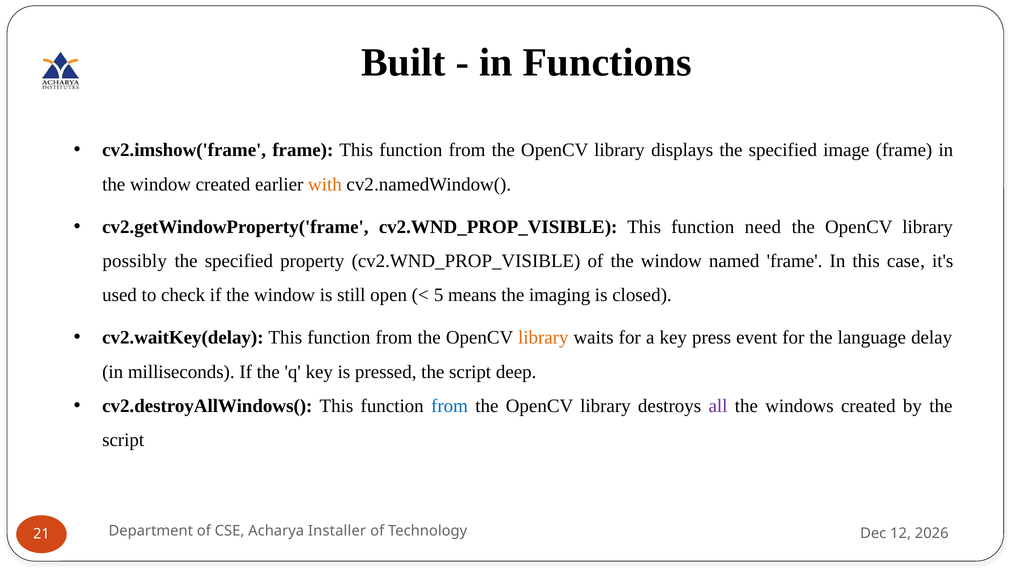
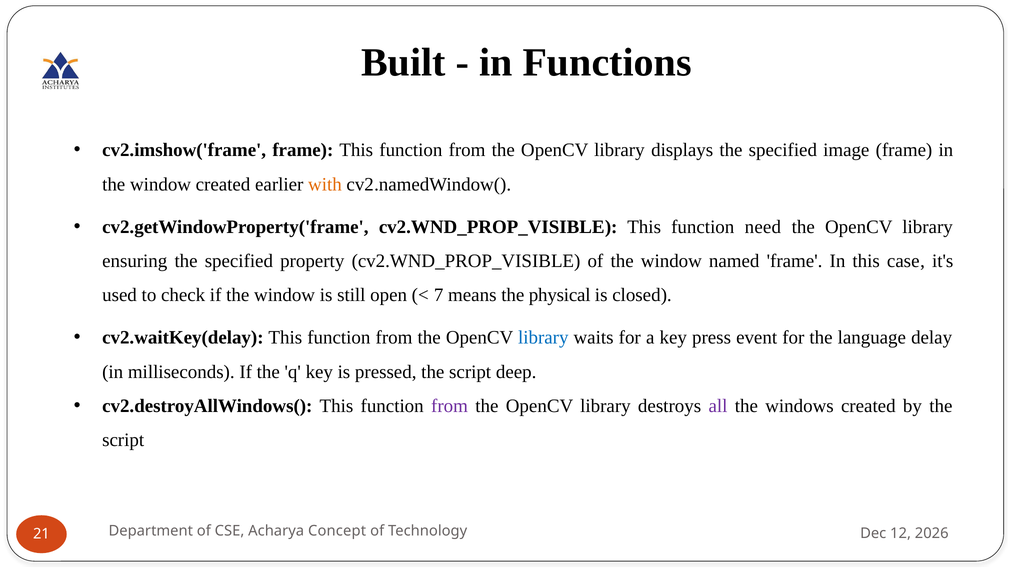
possibly: possibly -> ensuring (135, 261)
5: 5 -> 7 (439, 295)
imaging: imaging -> physical (560, 295)
library colour: orange -> blue (543, 338)
from colour: blue -> purple (450, 406)
Installer: Installer -> Concept (337, 531)
